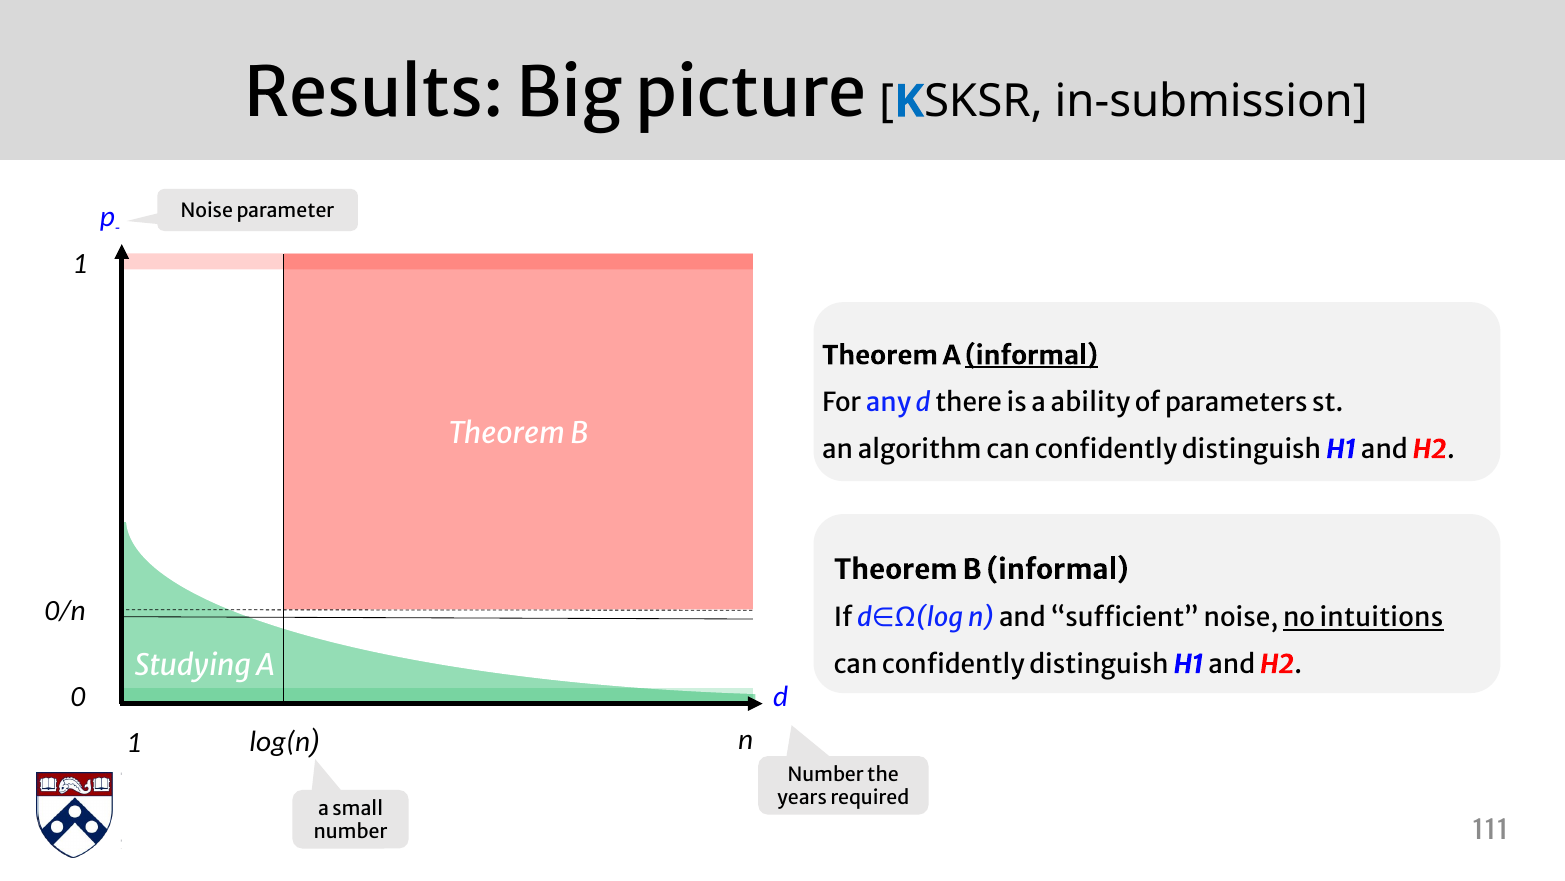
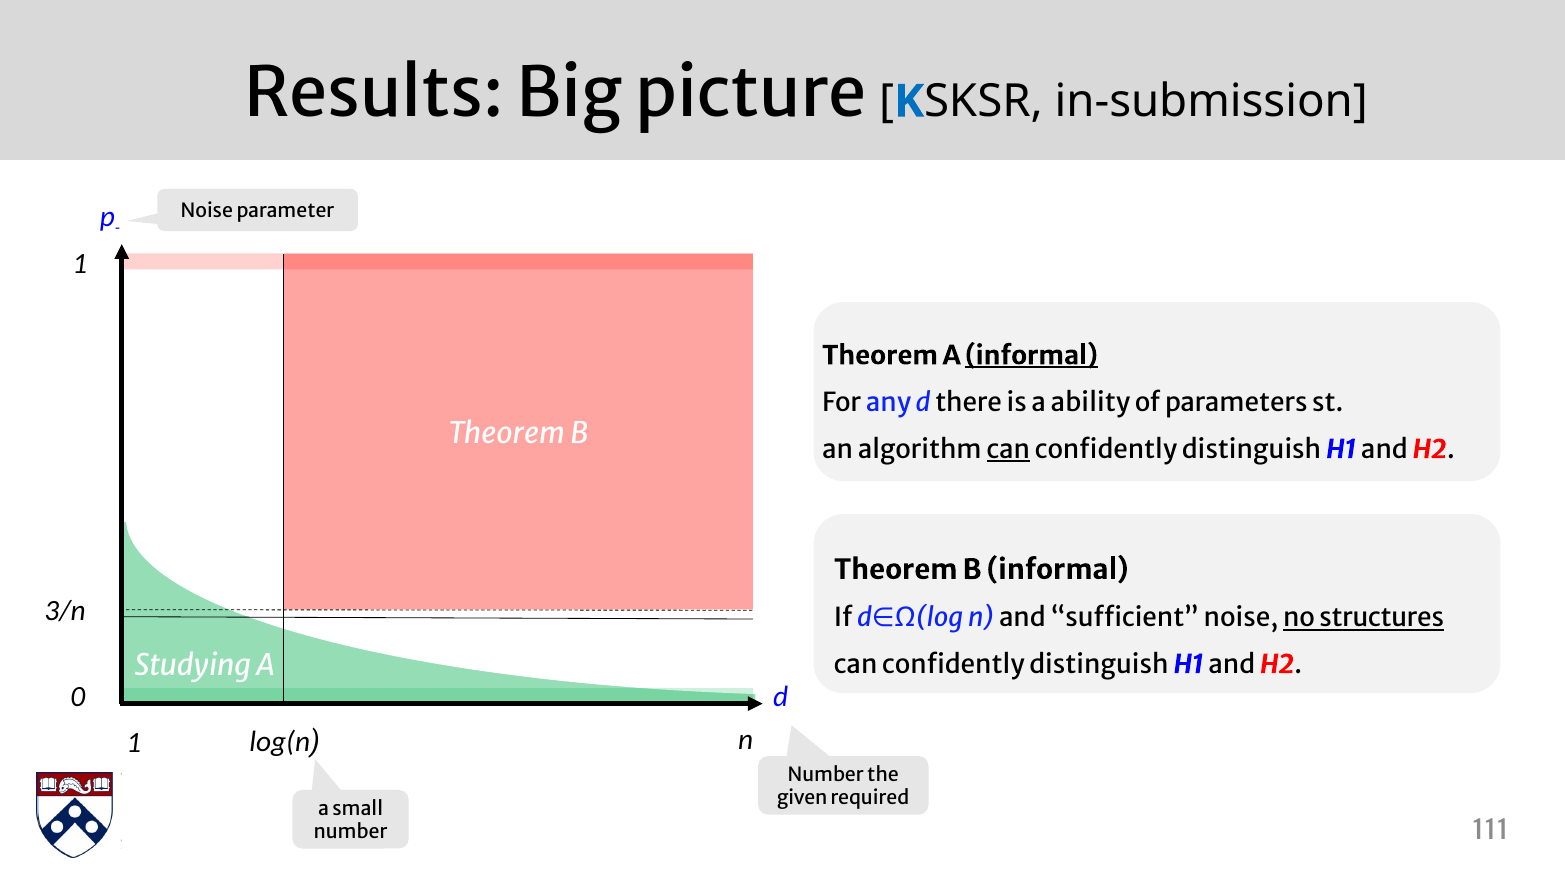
can underline: none -> present (1008, 449)
0/n: 0/n -> 3/n (65, 610)
intuitions: intuitions -> structures (1382, 617)
years: years -> given (802, 798)
